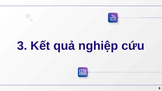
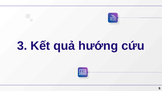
nghiệp: nghiệp -> hướng (98, 46)
